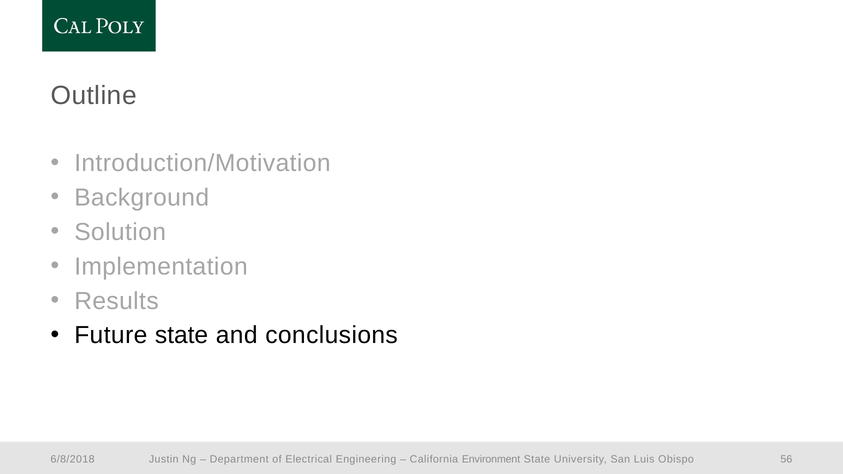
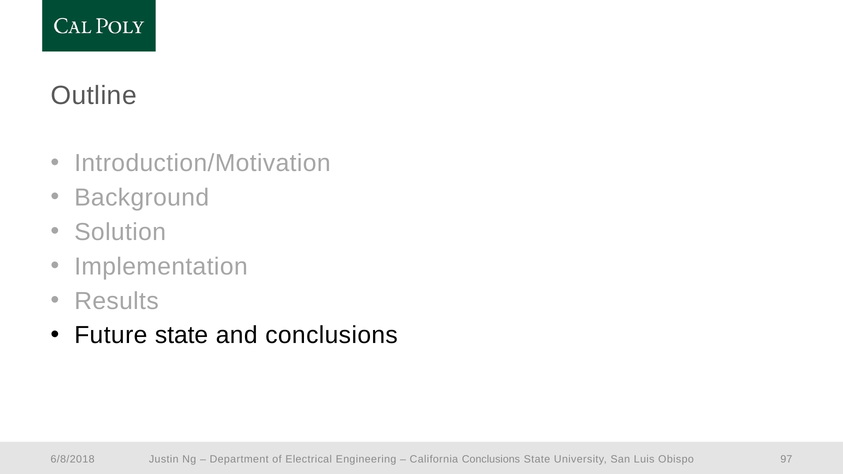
California Environment: Environment -> Conclusions (491, 459)
56: 56 -> 97 (786, 459)
